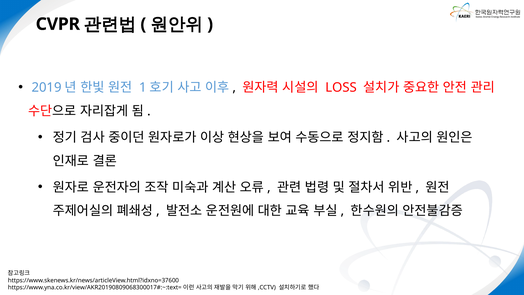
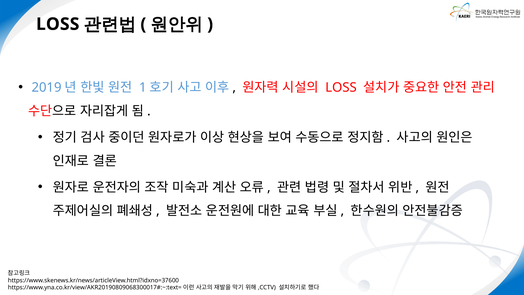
CVPR: CVPR -> LOSS (58, 24)
